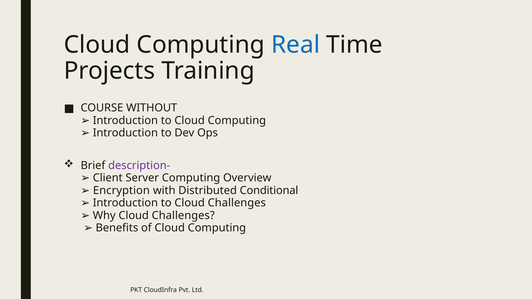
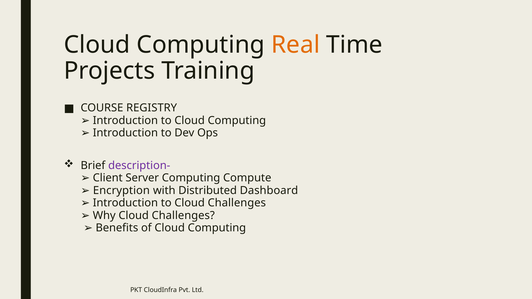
Real colour: blue -> orange (296, 45)
WITHOUT: WITHOUT -> REGISTRY (152, 108)
Overview: Overview -> Compute (247, 178)
Conditional: Conditional -> Dashboard (269, 191)
